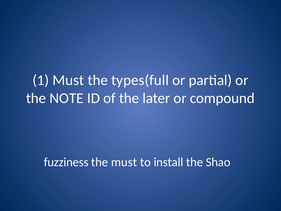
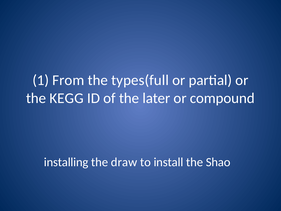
1 Must: Must -> From (68, 80)
NOTE: NOTE -> KEGG (67, 98)
fuzziness: fuzziness -> installing (66, 162)
the must: must -> draw (124, 162)
